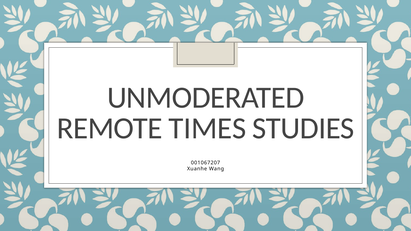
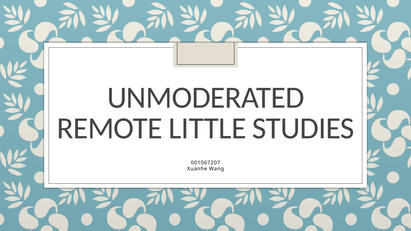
TIMES: TIMES -> LITTLE (207, 129)
